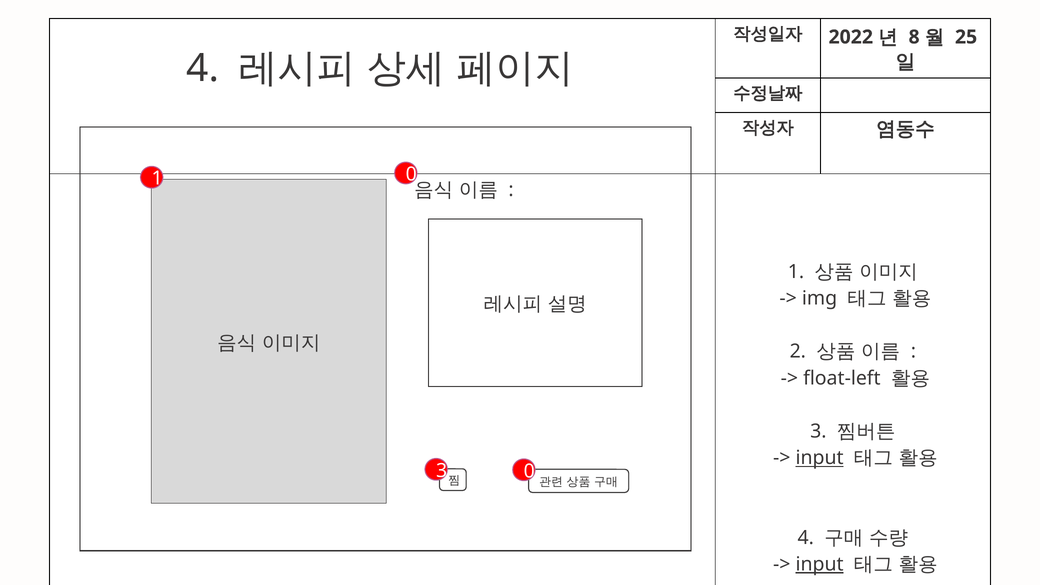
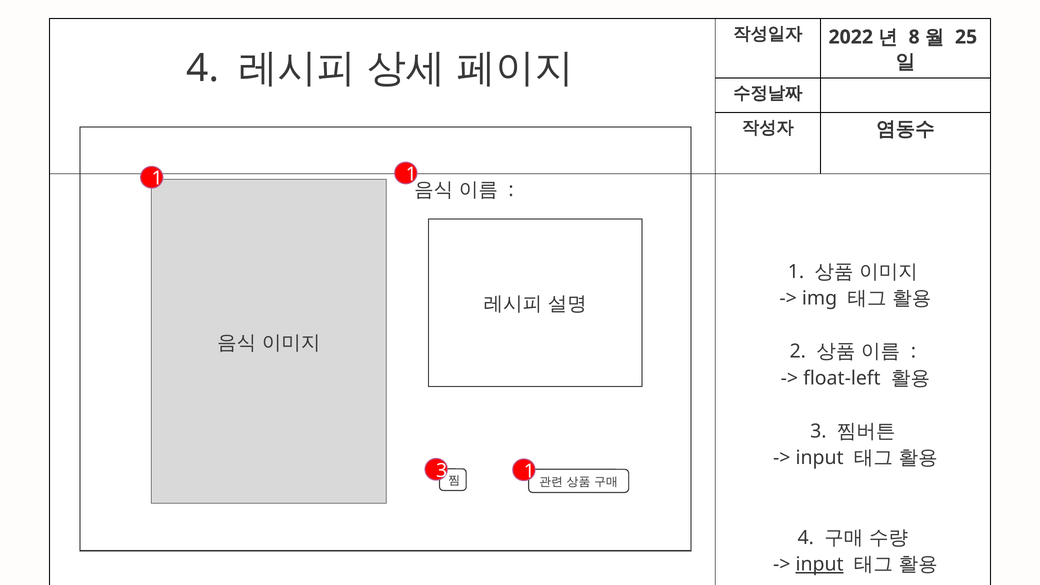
1 0: 0 -> 1 (411, 174)
input underline: present -> none (820, 458)
3 0: 0 -> 1 (529, 471)
